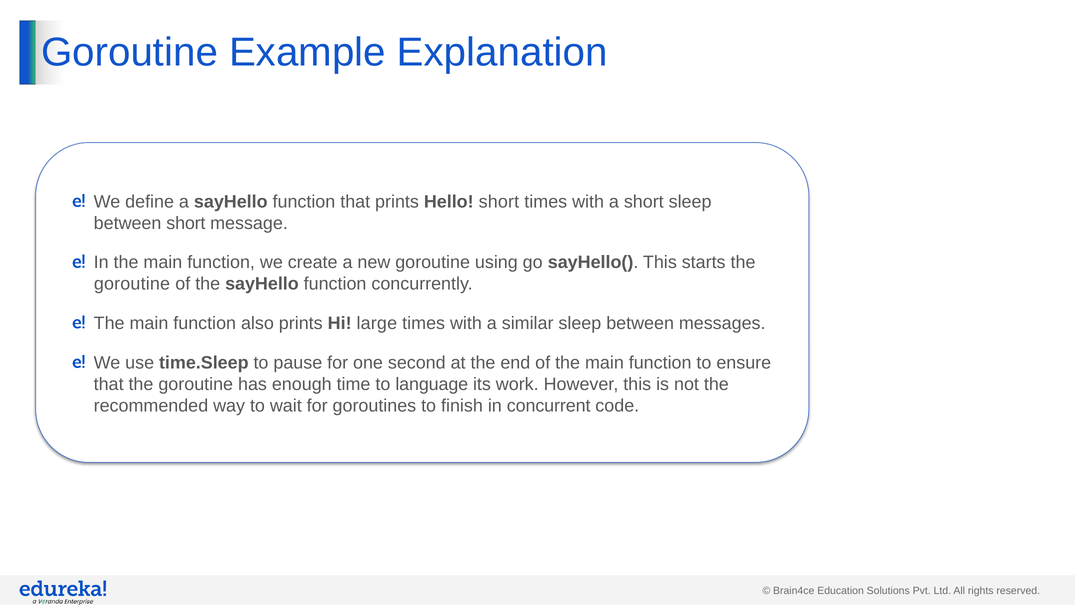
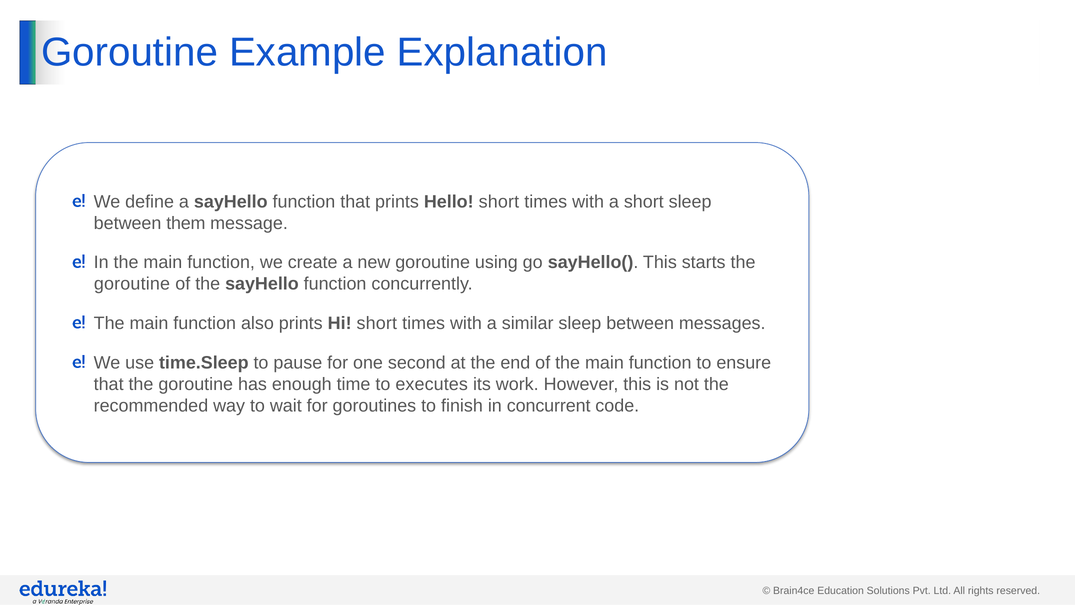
between short: short -> them (186, 223)
Hi large: large -> short (377, 323)
language: language -> executes (432, 384)
